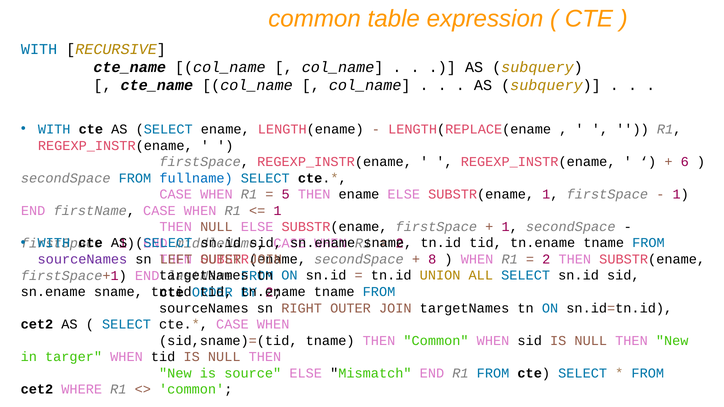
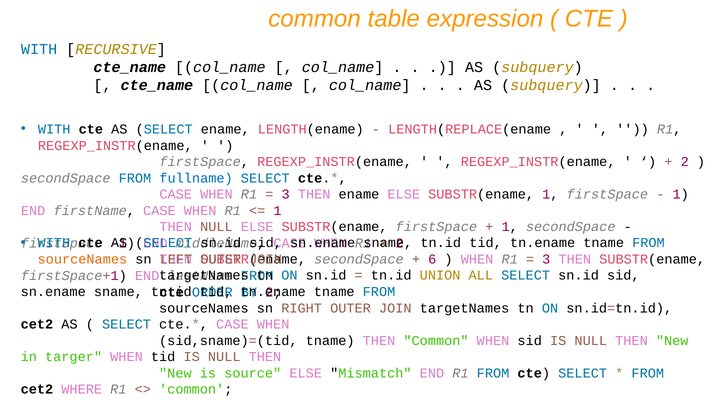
6: 6 -> 2 (685, 162)
5: 5 -> 3 (286, 194)
sourceNames colour: purple -> orange (82, 259)
8: 8 -> 6 (432, 260)
2: 2 -> 3 (546, 260)
